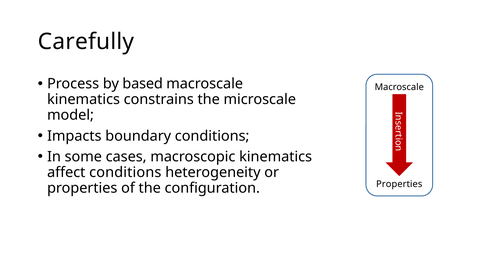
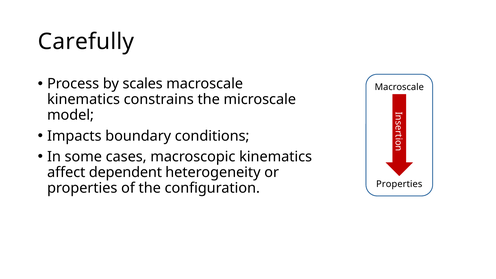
based: based -> scales (143, 84)
affect conditions: conditions -> dependent (125, 172)
